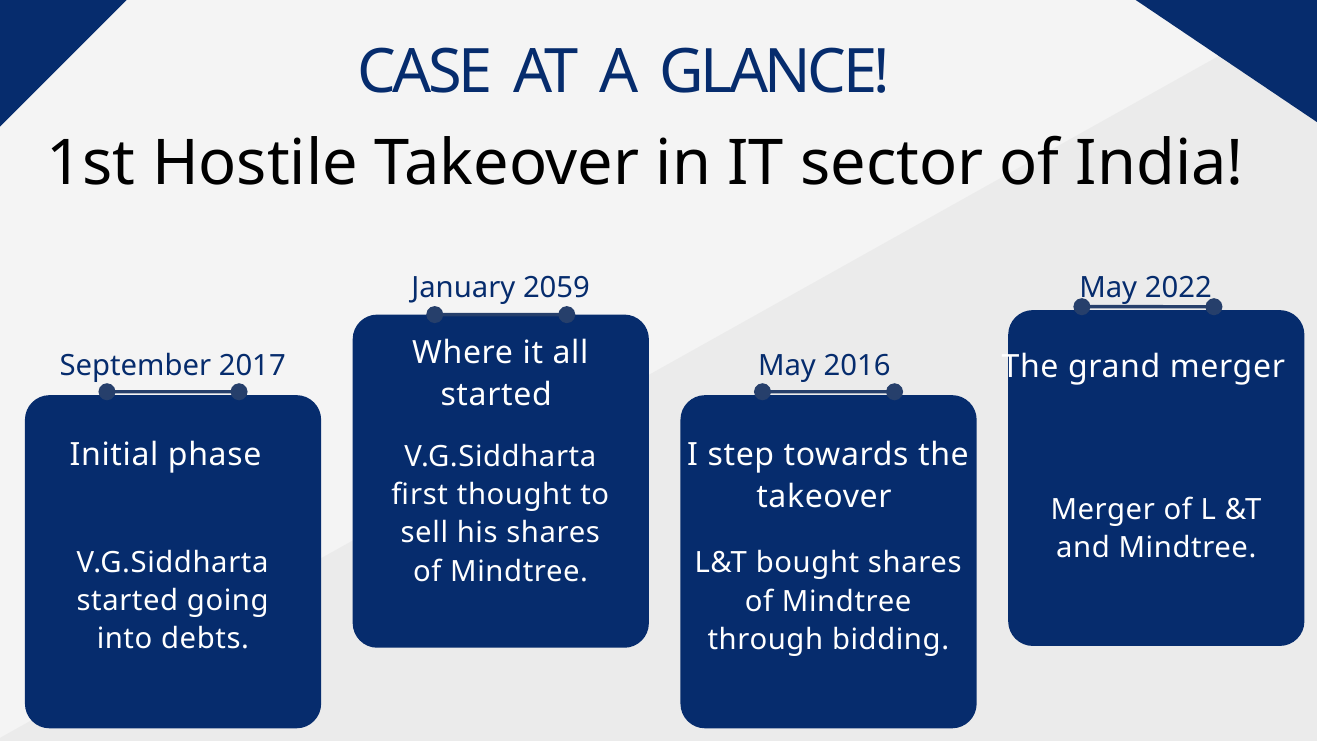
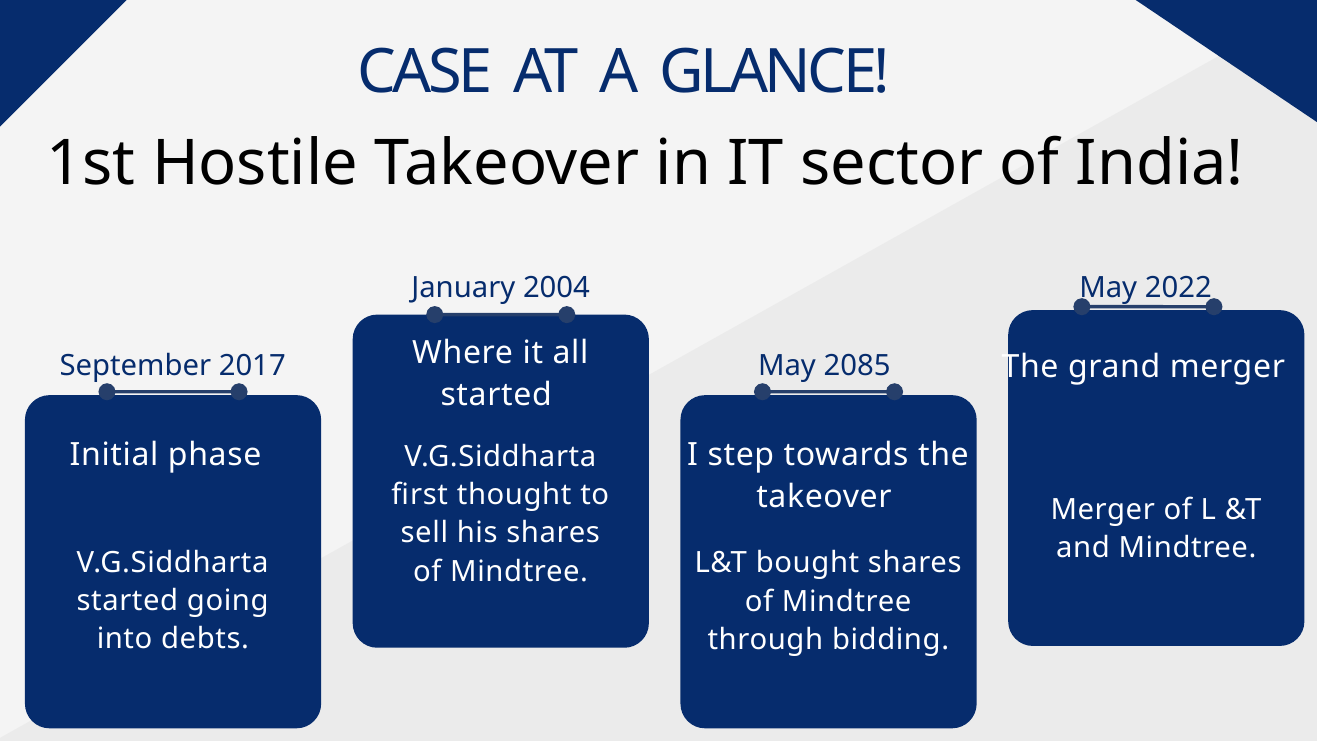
2059: 2059 -> 2004 (556, 288)
2016: 2016 -> 2085 (857, 366)
